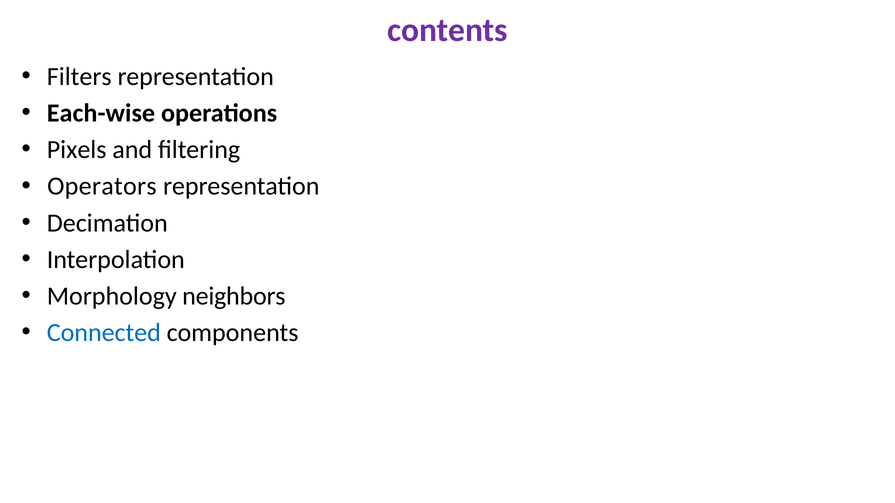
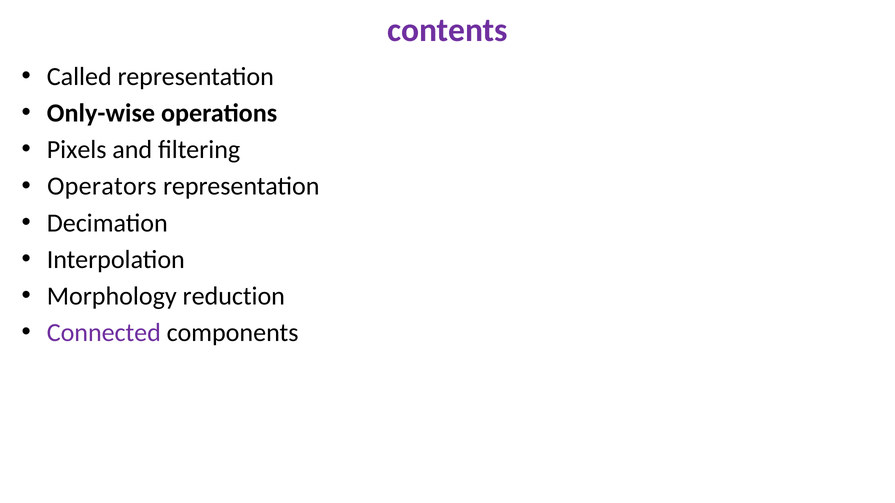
Filters: Filters -> Called (79, 77)
Each-wise: Each-wise -> Only-wise (101, 113)
neighbors: neighbors -> reduction (234, 296)
Connected colour: blue -> purple (104, 333)
